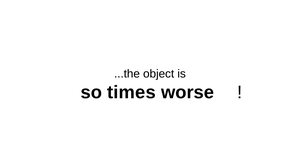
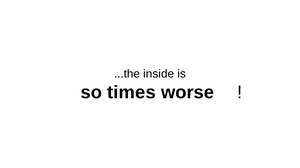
object: object -> inside (159, 74)
